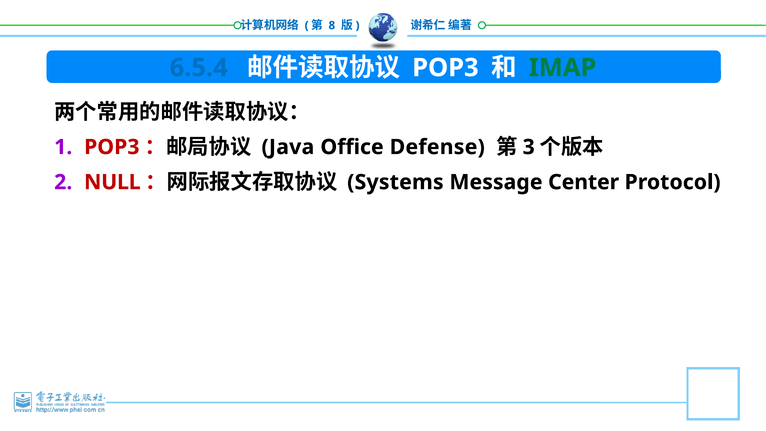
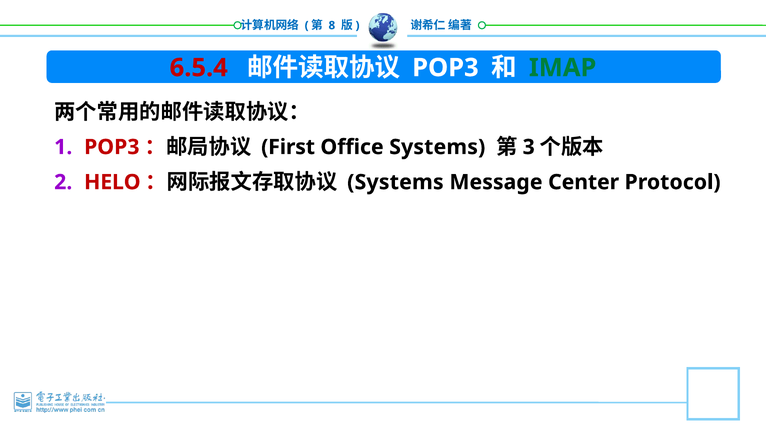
6.5.4 colour: blue -> red (199, 68)
Java: Java -> First (288, 147)
Office Defense: Defense -> Systems (437, 147)
NULL: NULL -> HELO (112, 182)
